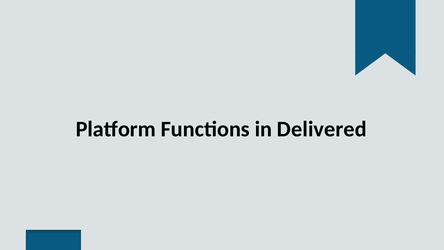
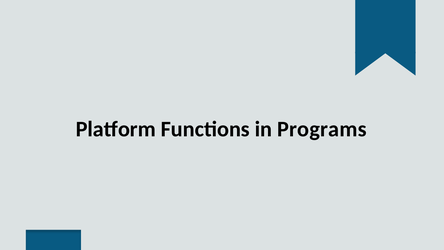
Delivered: Delivered -> Programs (322, 129)
